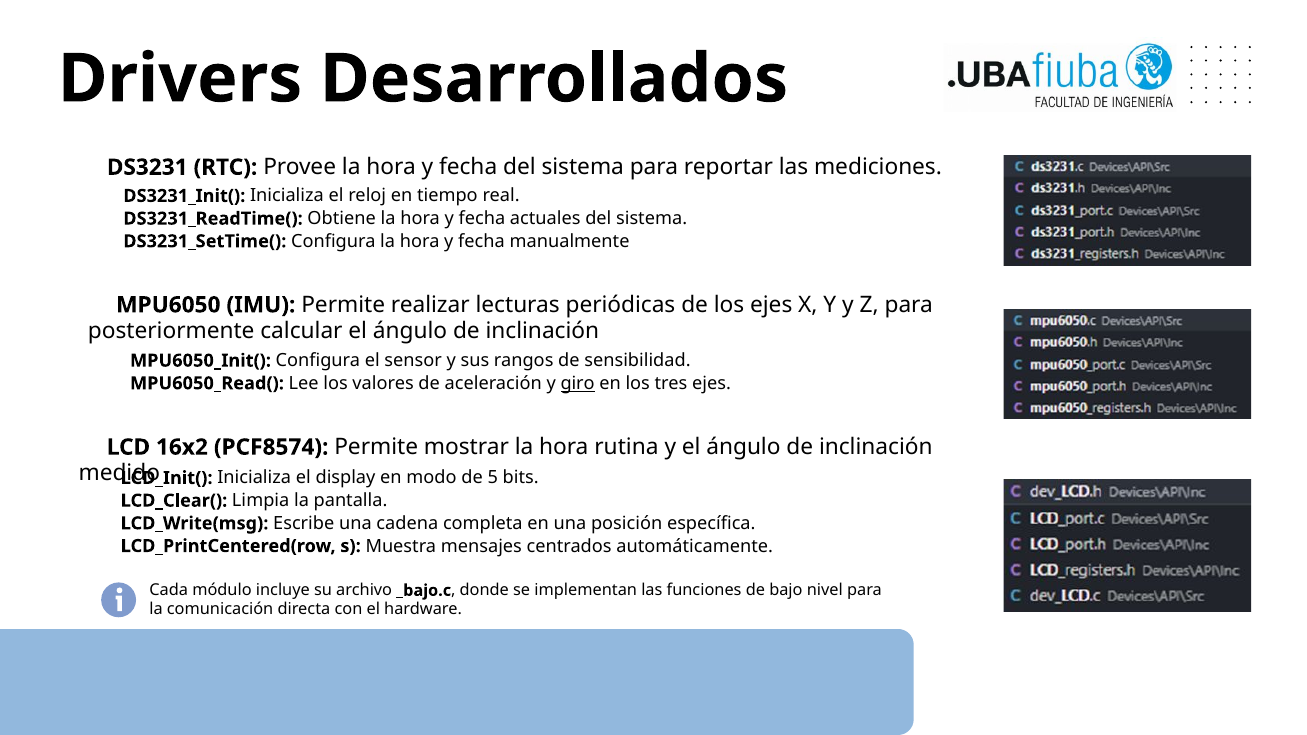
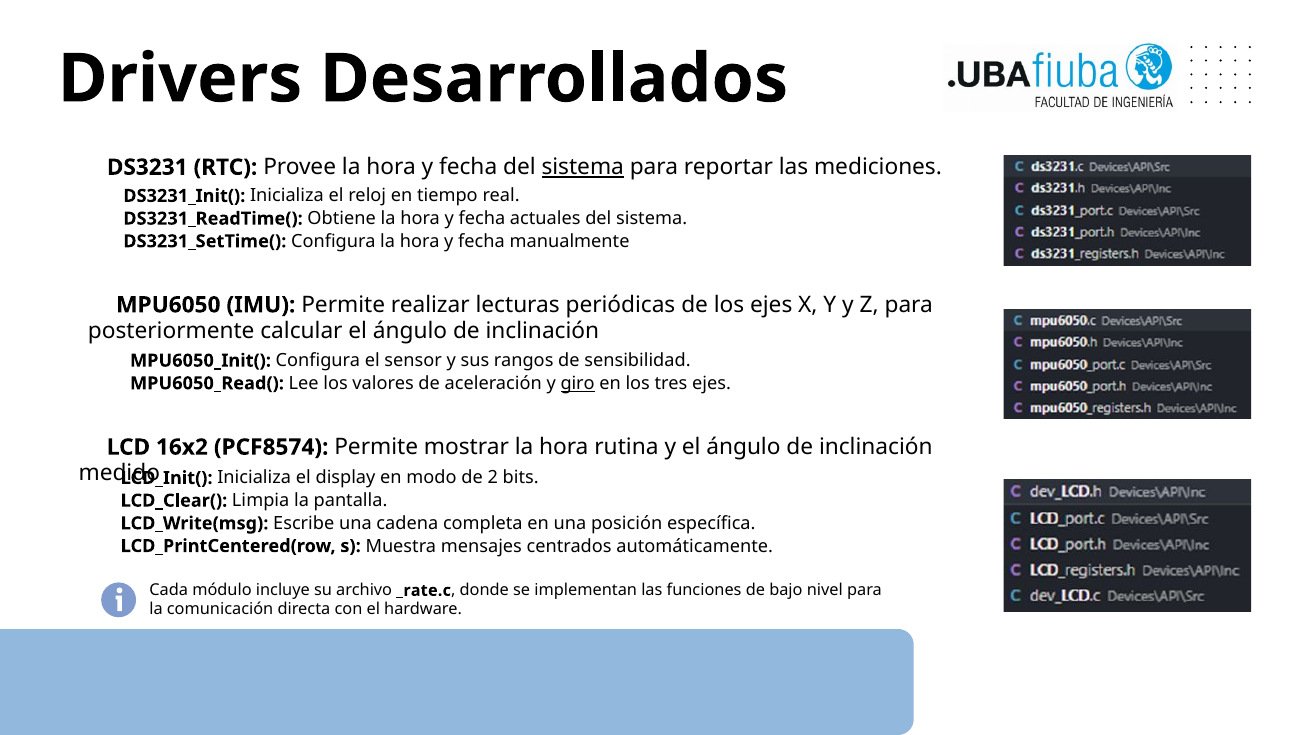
sistema underline: none -> present (583, 167)
5: 5 -> 2 (493, 478)
_bajo.c: _bajo.c -> _rate.c (424, 591)
